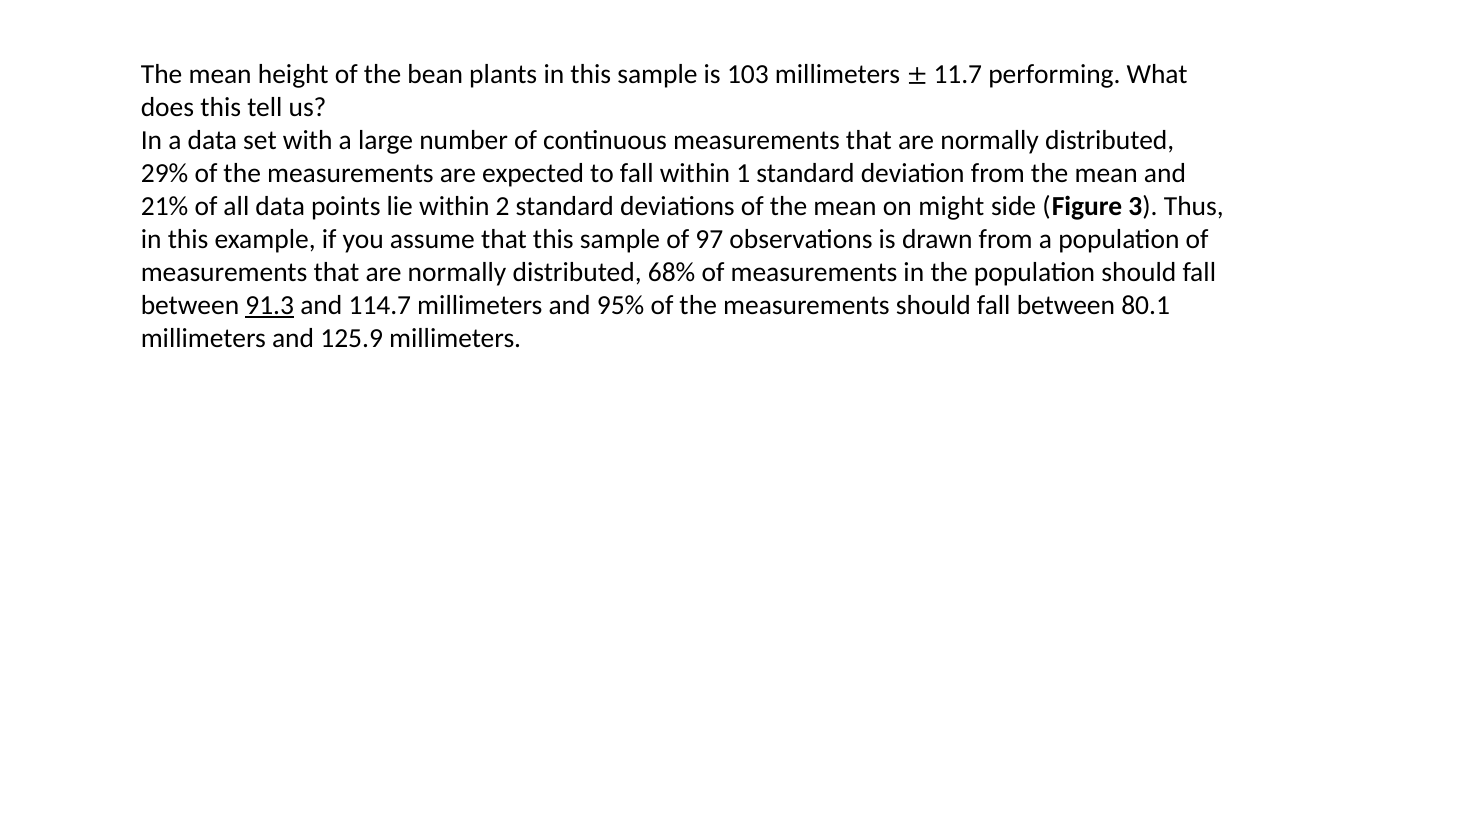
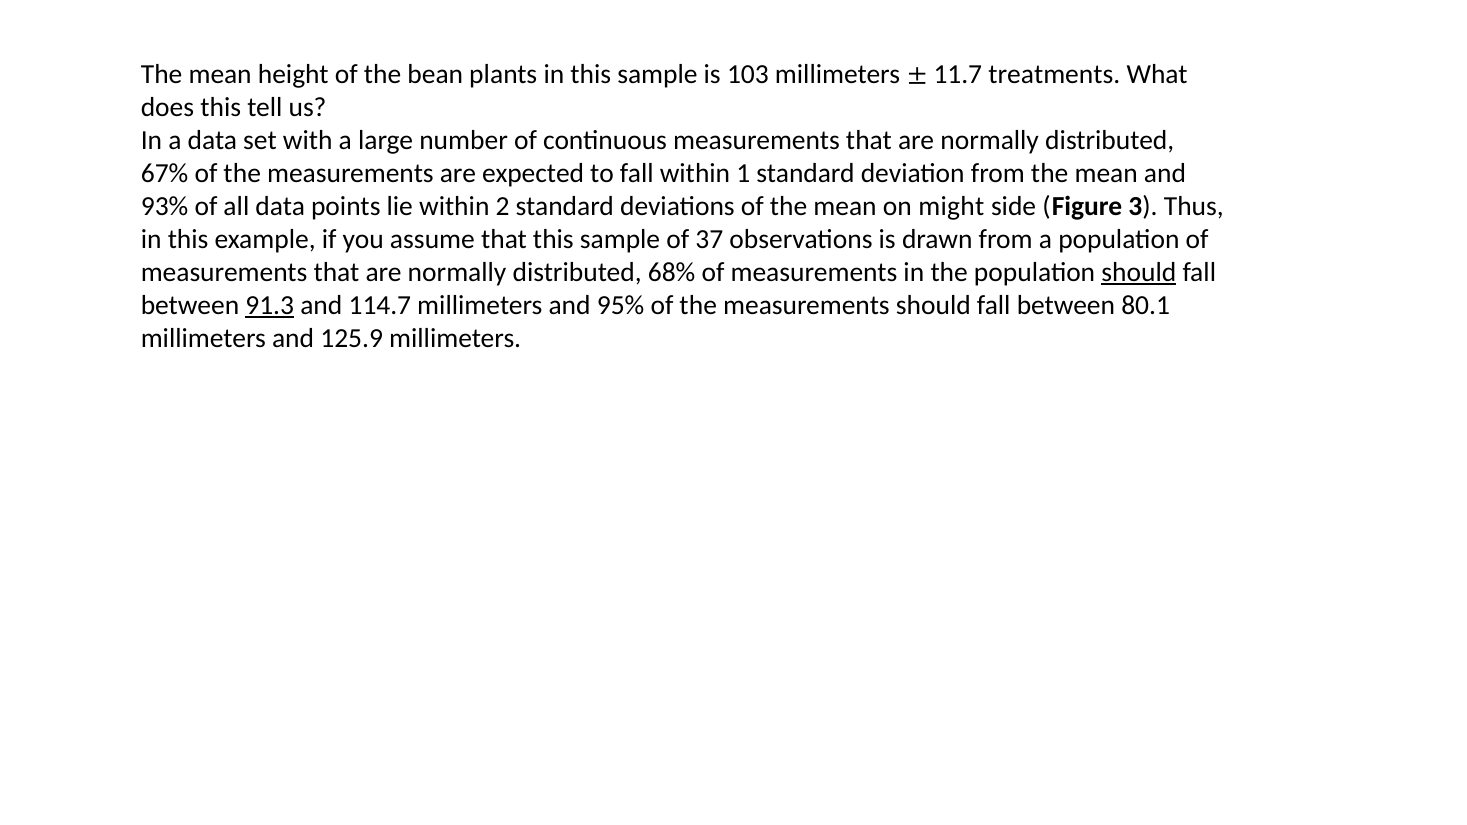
performing: performing -> treatments (1054, 74)
29%: 29% -> 67% (165, 173)
21%: 21% -> 93% (165, 206)
97: 97 -> 37 (709, 239)
should underline: none -> present (1139, 272)
